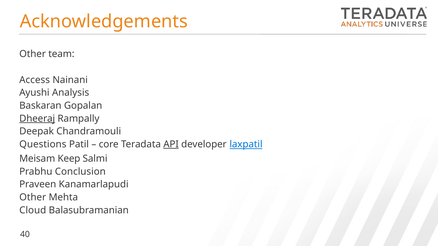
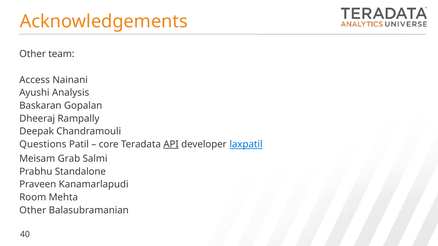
Dheeraj underline: present -> none (37, 119)
Keep: Keep -> Grab (69, 159)
Conclusion: Conclusion -> Standalone (80, 172)
Other: Other -> Room (33, 198)
Cloud: Cloud -> Other (33, 210)
